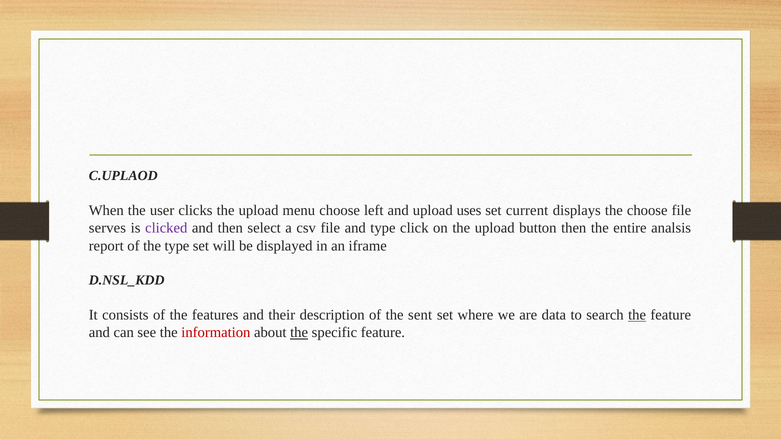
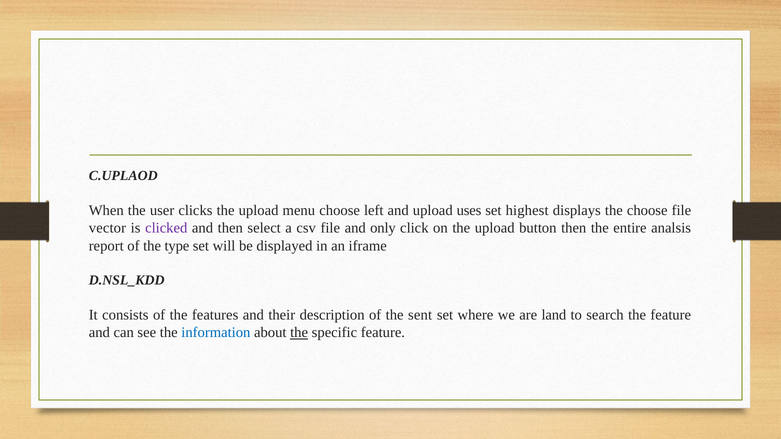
current: current -> highest (527, 211)
serves: serves -> vector (107, 228)
and type: type -> only (383, 228)
data: data -> land (554, 315)
the underline: present -> none (637, 315)
information colour: red -> blue (216, 333)
